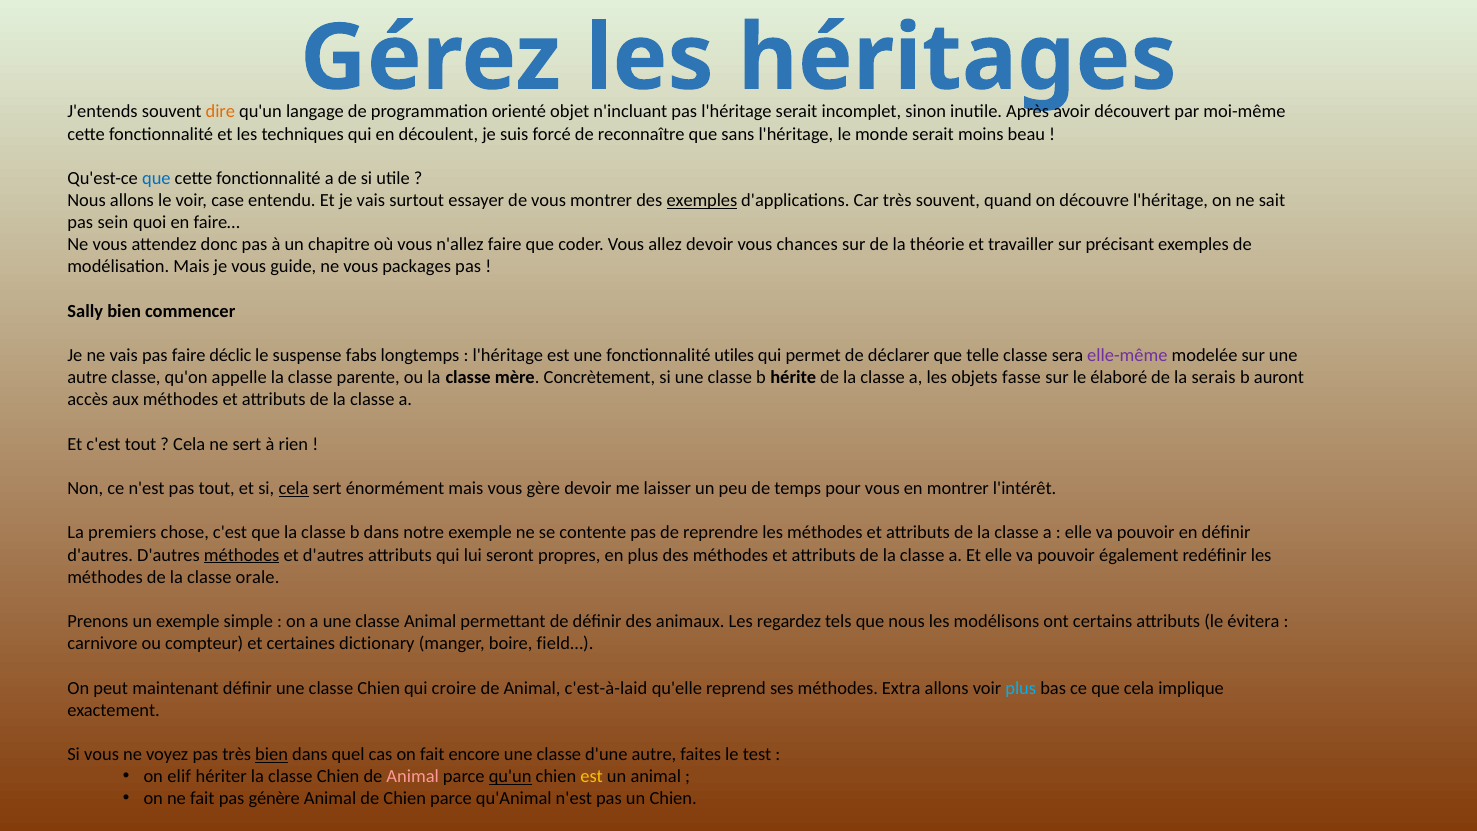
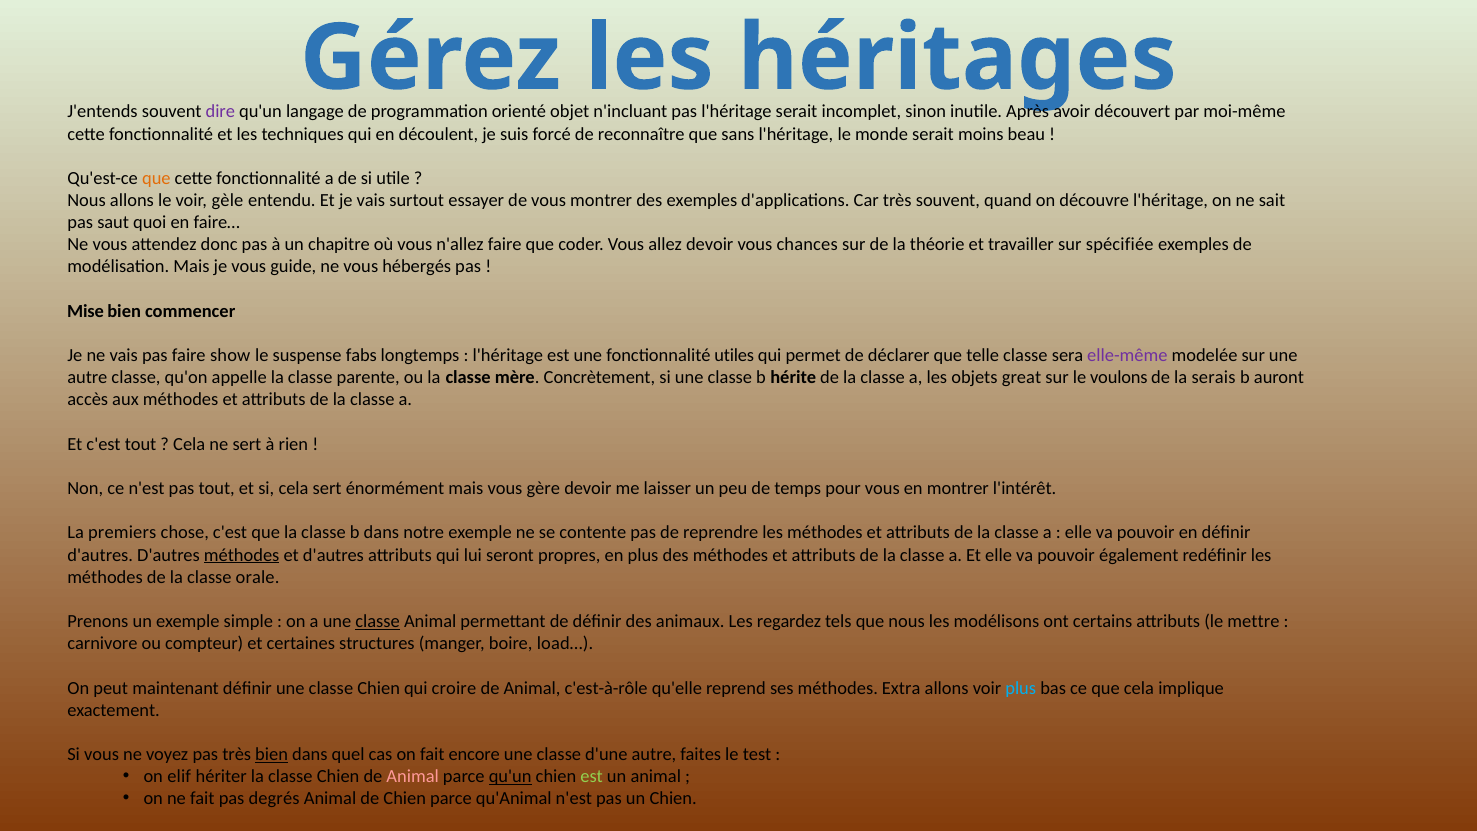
dire colour: orange -> purple (220, 112)
que colour: blue -> orange (156, 178)
case: case -> gèle (228, 200)
exemples underline: present -> none (702, 200)
sein: sein -> saut (113, 223)
précisant: précisant -> spécifiée (1120, 245)
packages: packages -> hébergés (417, 267)
Sally: Sally -> Mise (85, 311)
déclic: déclic -> show (230, 355)
fasse: fasse -> great (1022, 378)
élaboré: élaboré -> voulons (1119, 378)
cela underline: present -> none (294, 488)
classe underline: none -> present (378, 621)
évitera: évitera -> mettre (1253, 621)
dictionary: dictionary -> structures (377, 643)
field…: field… -> load… (565, 643)
c'est-à-laid: c'est-à-laid -> c'est-à-rôle (606, 688)
est colour: yellow -> light green (592, 776)
génère: génère -> degrés (274, 799)
